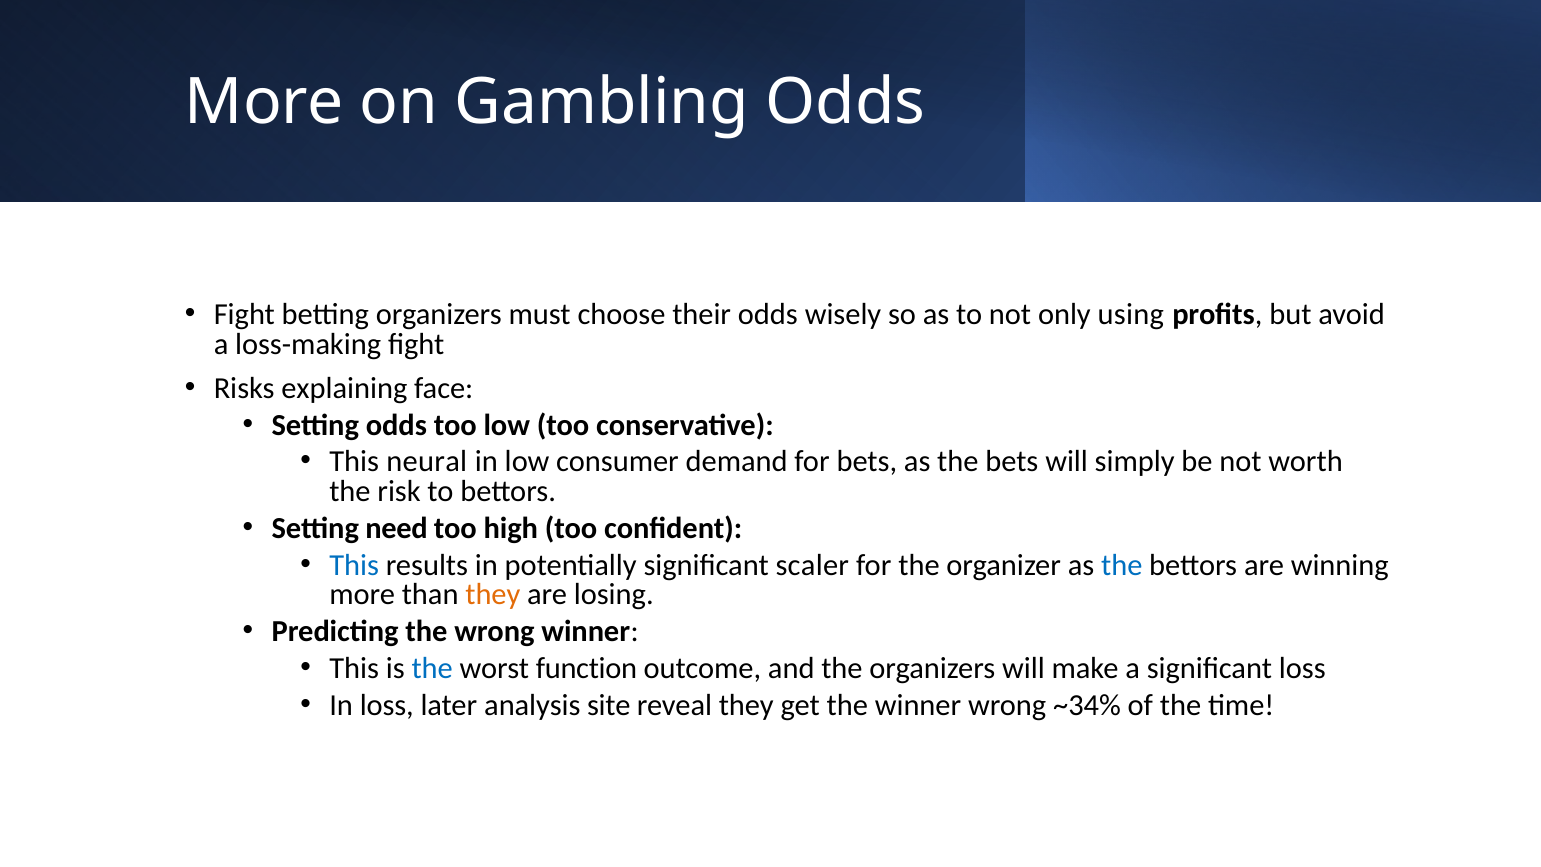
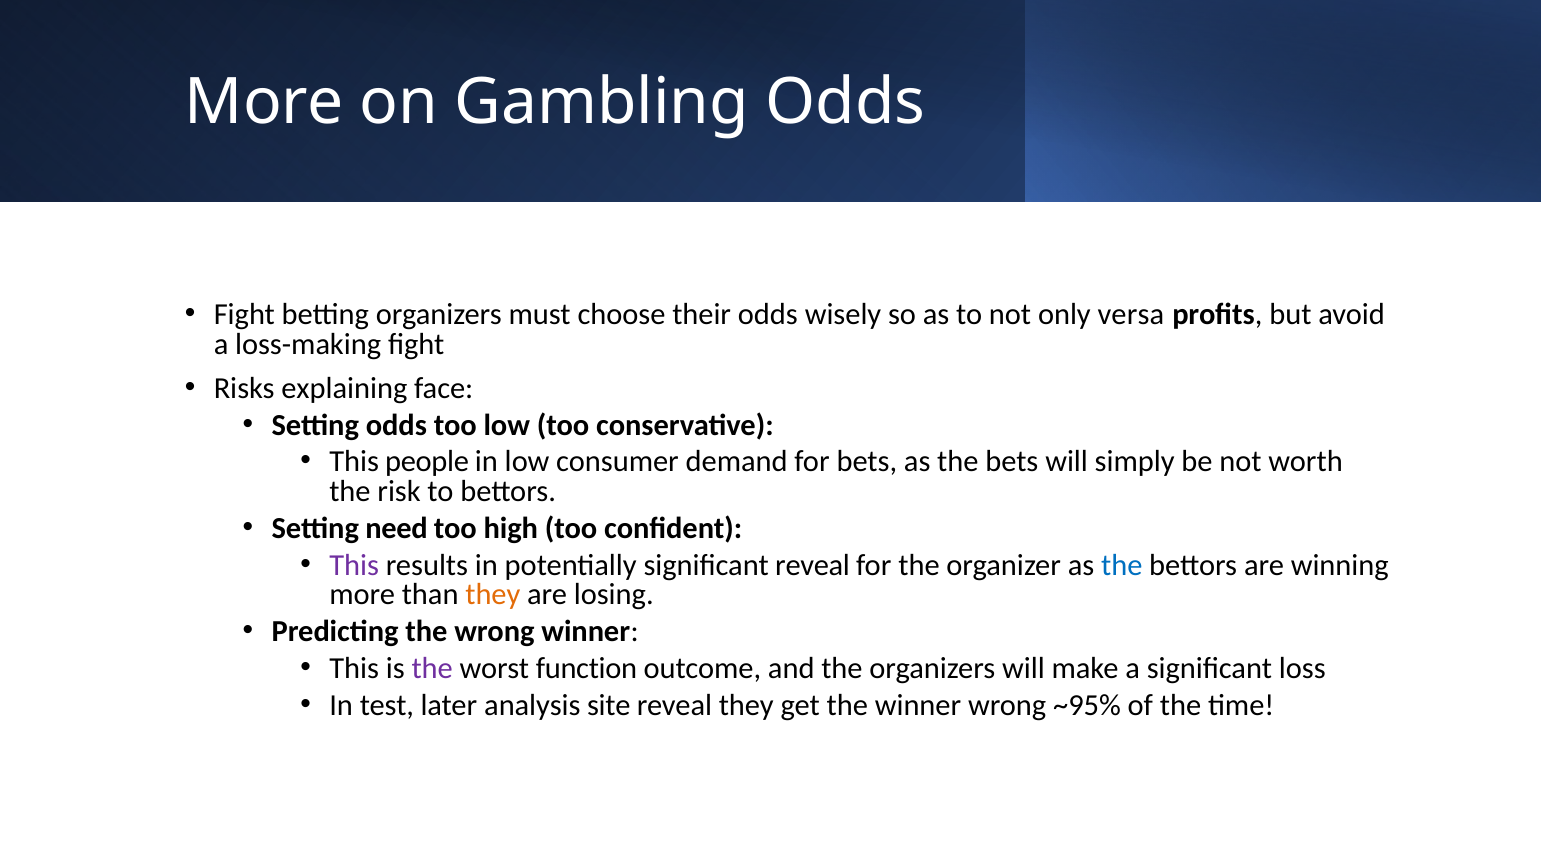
using: using -> versa (1131, 314)
neural: neural -> people (427, 462)
This colour: blue -> purple (354, 565)
significant scaler: scaler -> reveal (813, 565)
the colour: blue -> purple (432, 668)
In loss: loss -> test (387, 705)
~34%: ~34% -> ~95% (1087, 705)
